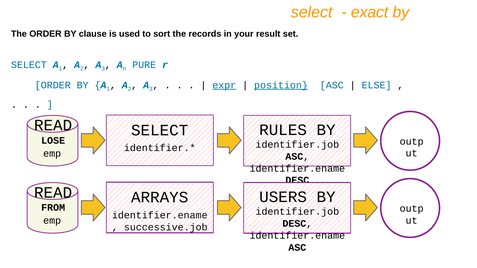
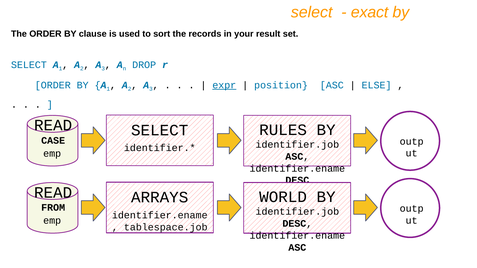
PURE: PURE -> DROP (144, 65)
position underline: present -> none (281, 85)
LOSE: LOSE -> CASE (53, 141)
USERS: USERS -> WORLD (283, 197)
successive.job: successive.job -> tablespace.job (166, 227)
